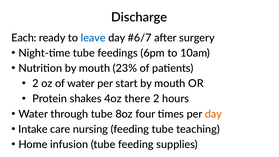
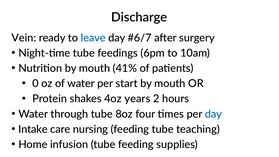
Each: Each -> Vein (24, 38)
23%: 23% -> 41% (125, 68)
2: 2 -> 0 (36, 84)
there: there -> years (137, 99)
day colour: orange -> blue (213, 114)
